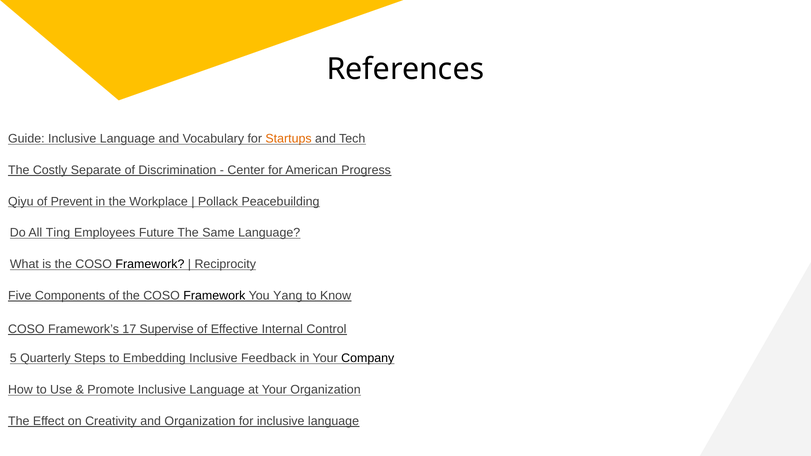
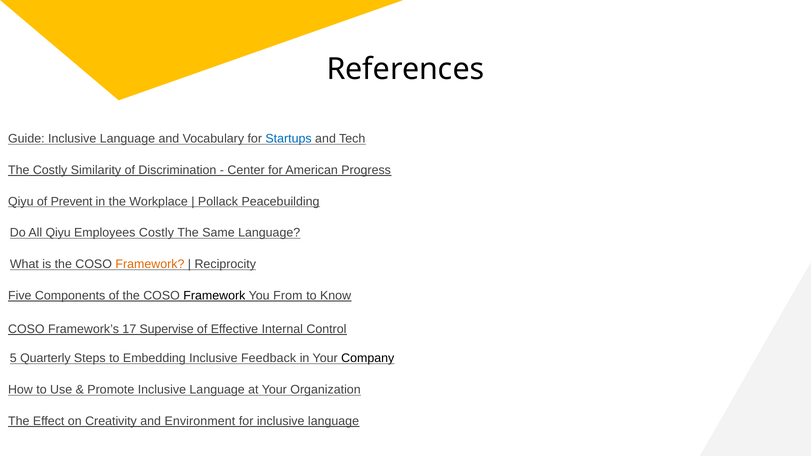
Startups colour: orange -> blue (289, 139)
Separate: Separate -> Similarity (96, 170)
All Ting: Ting -> Qiyu (58, 233)
Employees Future: Future -> Costly (156, 233)
Framework colour: black -> orange (150, 264)
Yang: Yang -> From (288, 296)
and Organization: Organization -> Environment (200, 421)
